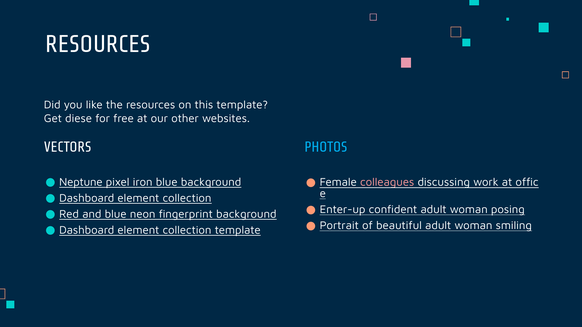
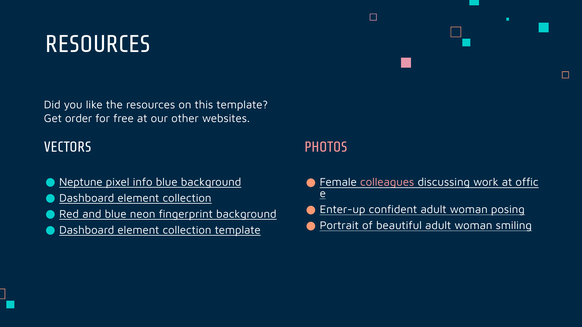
diese: diese -> order (79, 119)
PHOTOS colour: light blue -> pink (326, 147)
iron: iron -> info (143, 182)
